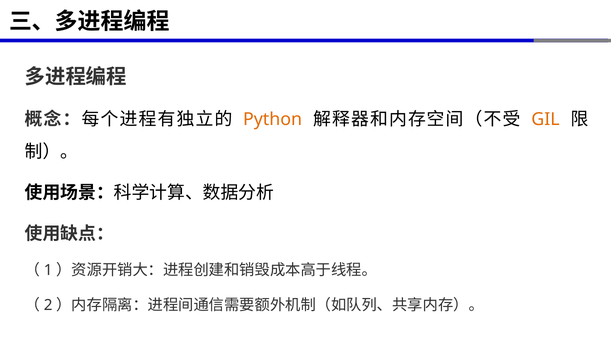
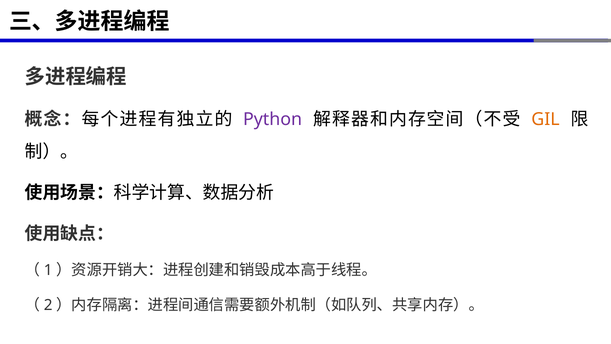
Python colour: orange -> purple (273, 119)
